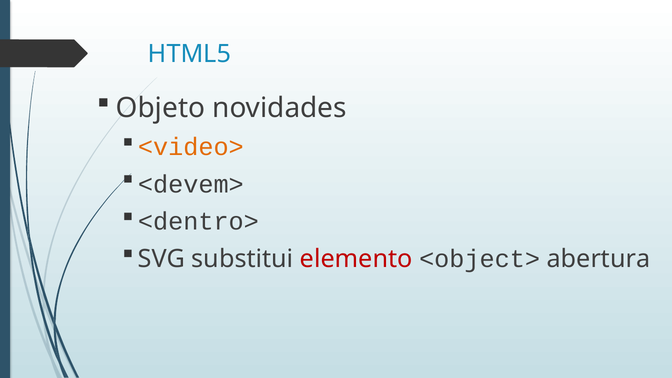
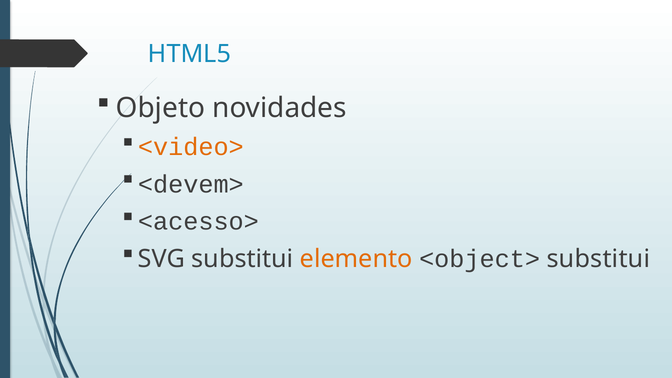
<dentro>: <dentro> -> <acesso> (198, 221)
elemento colour: red -> orange (356, 259)
<object> abertura: abertura -> substitui (598, 259)
